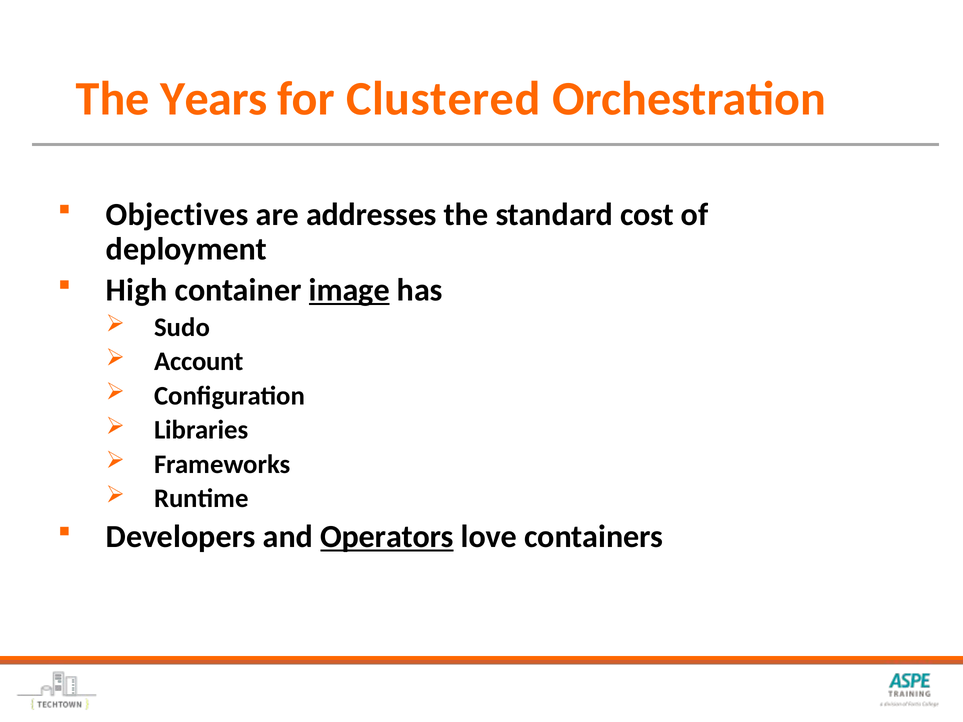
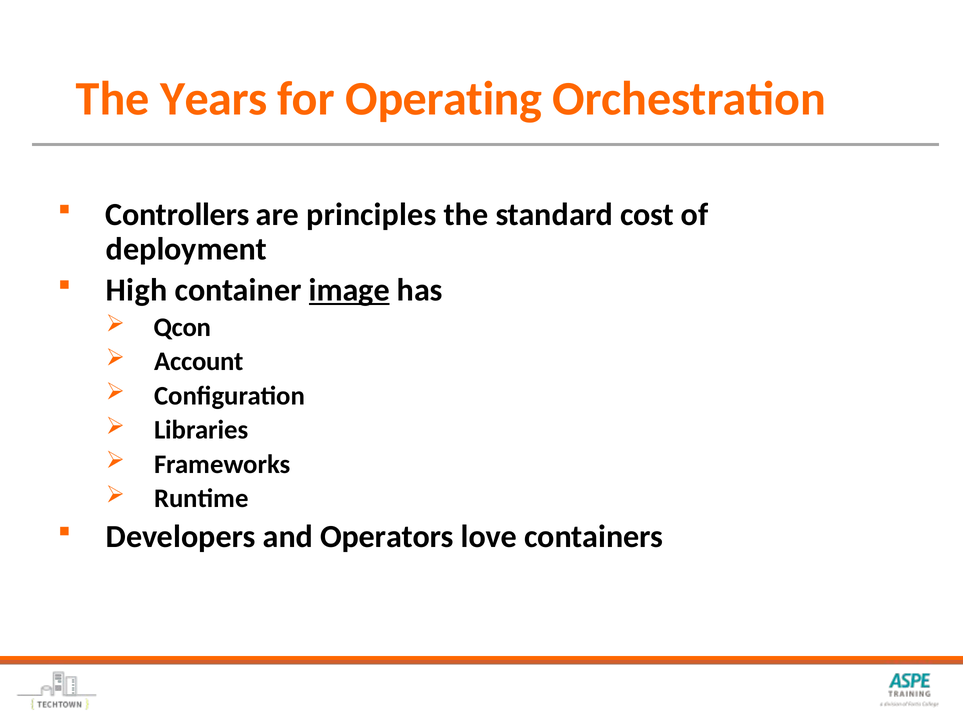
Clustered: Clustered -> Operating (444, 99)
Objectives: Objectives -> Controllers (177, 215)
addresses: addresses -> principles (371, 215)
Sudo: Sudo -> Qcon (182, 327)
Operators underline: present -> none (387, 537)
